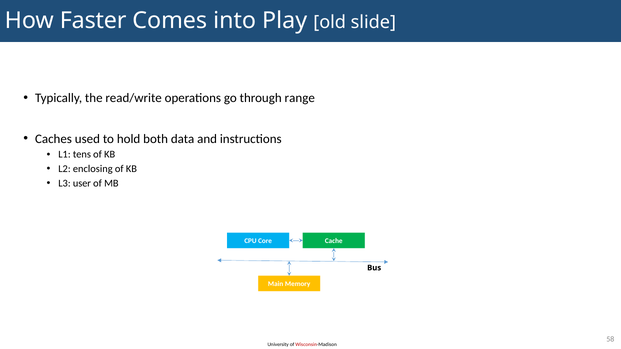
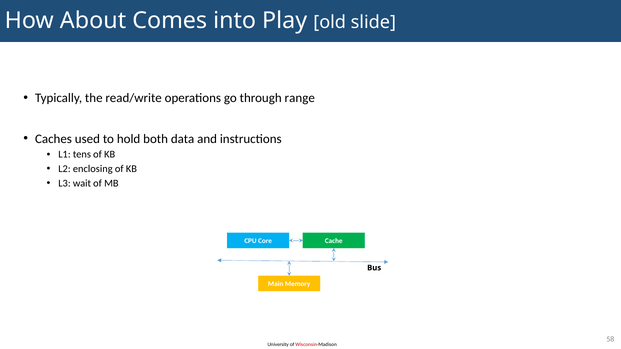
Faster: Faster -> About (93, 21)
user: user -> wait (82, 183)
